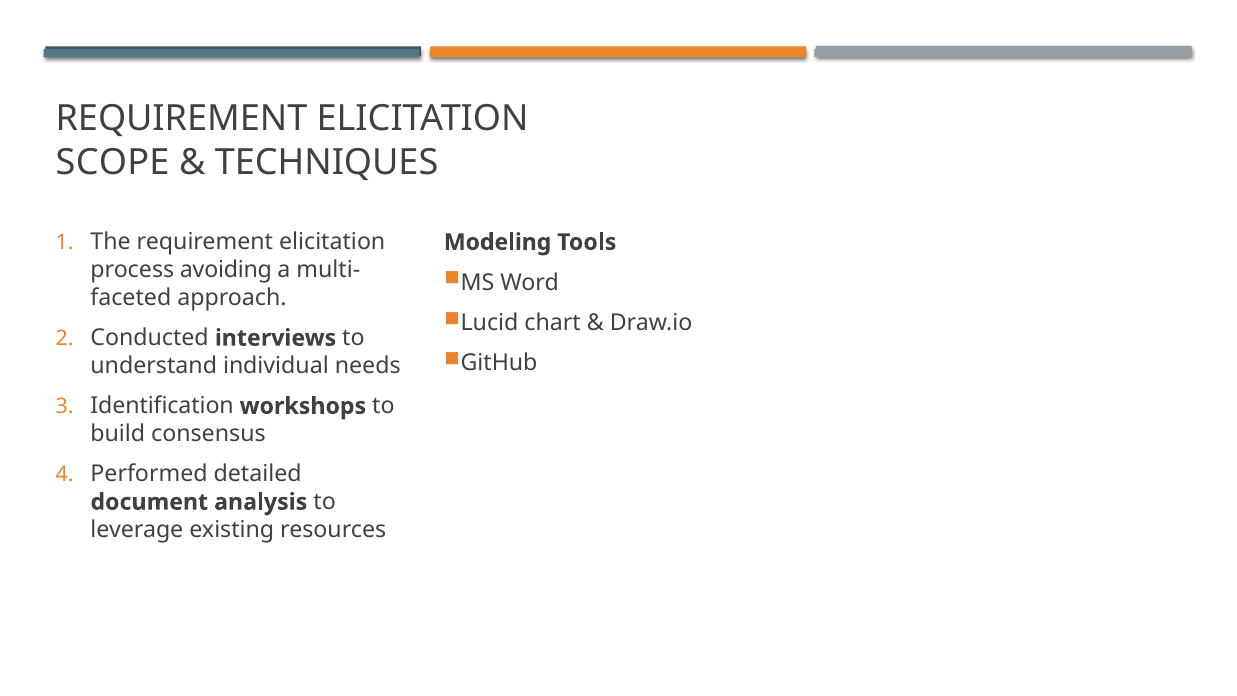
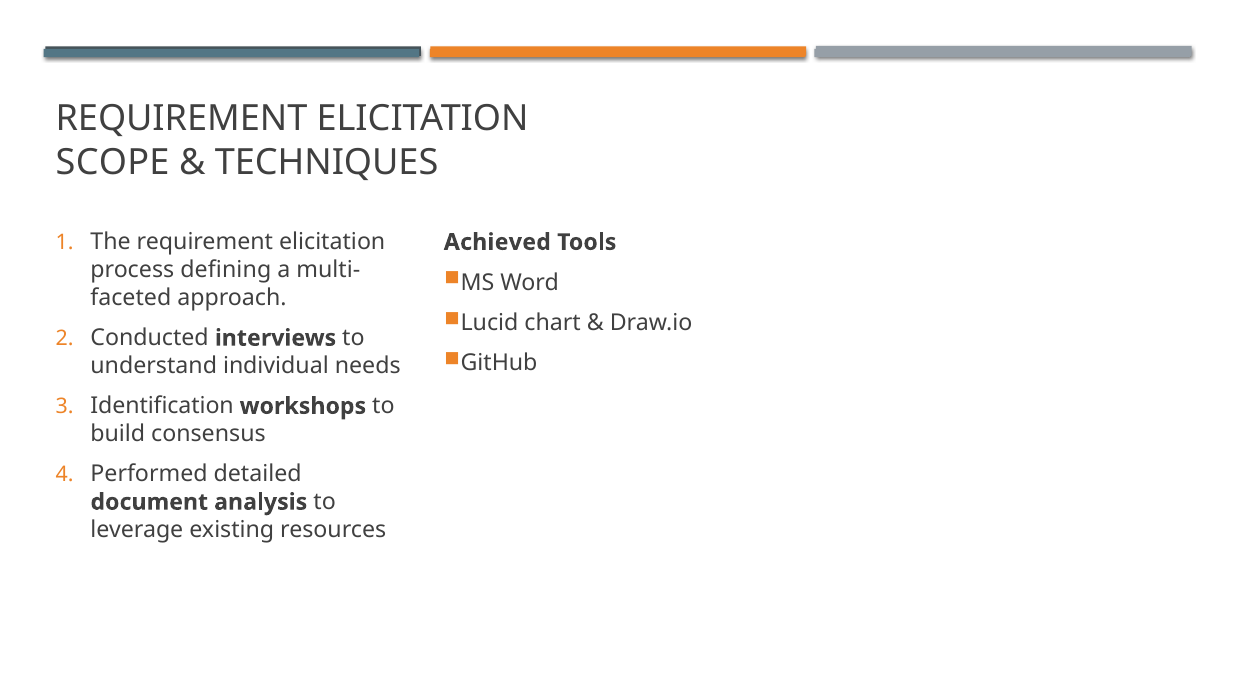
Modeling: Modeling -> Achieved (497, 242)
avoiding: avoiding -> defining (226, 270)
